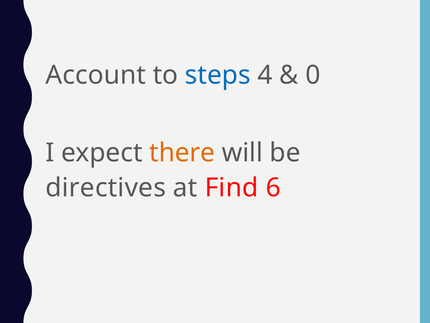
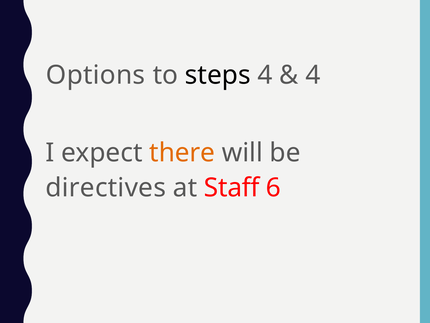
Account: Account -> Options (96, 75)
steps colour: blue -> black (218, 75)
0: 0 -> 4 (313, 75)
Find: Find -> Staff (232, 187)
